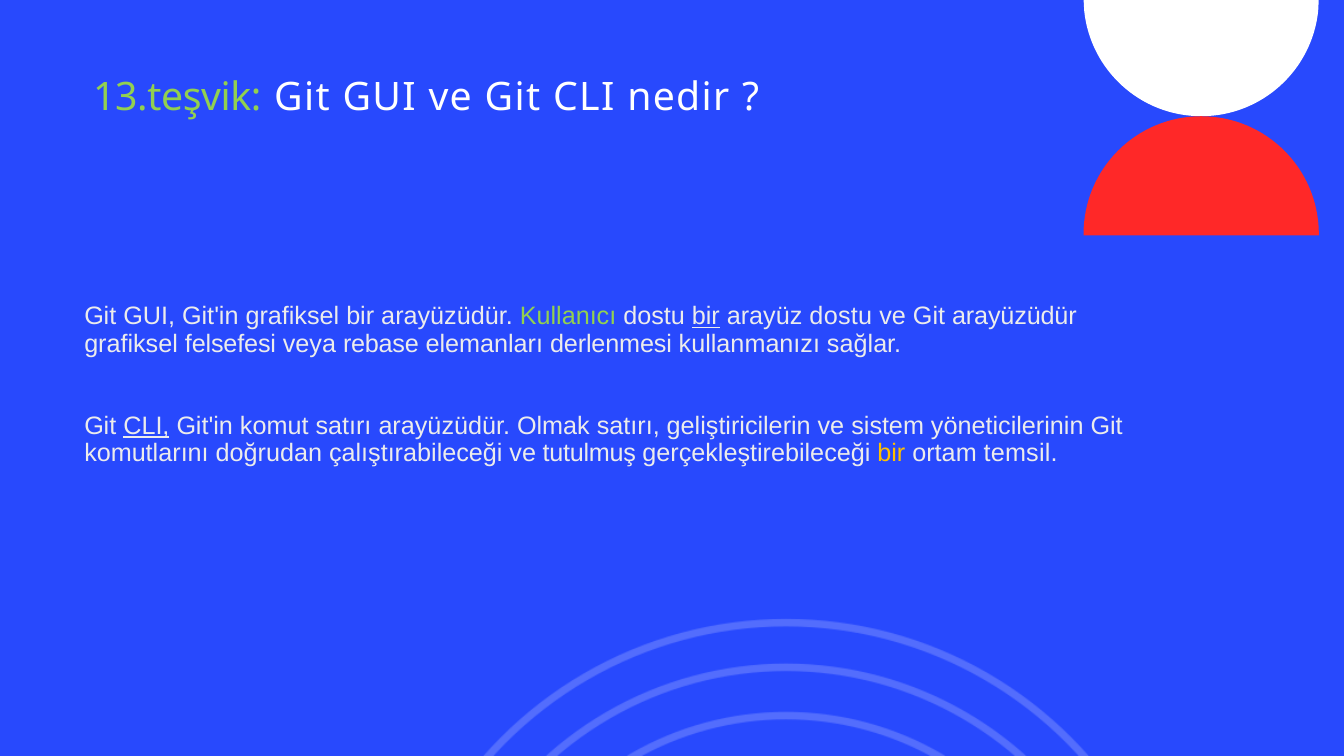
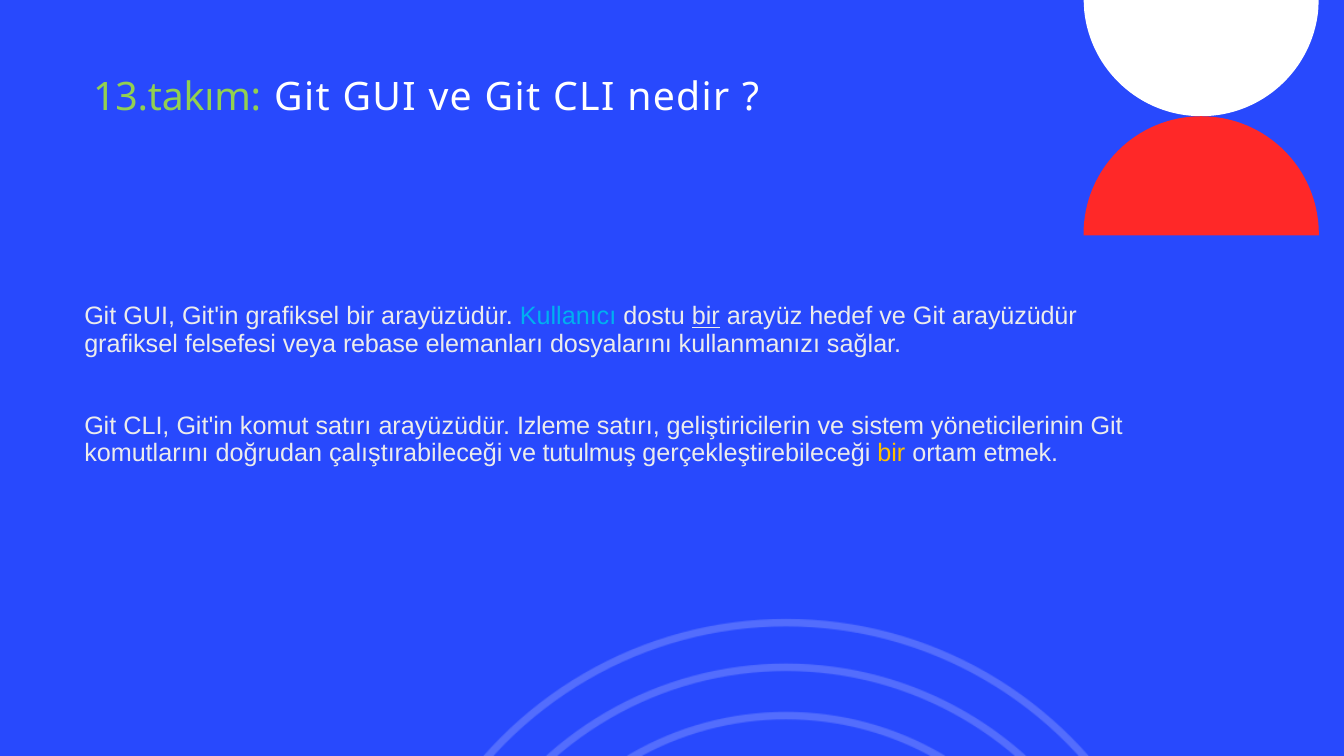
13.teşvik: 13.teşvik -> 13.takım (177, 97)
Kullanıcı colour: light green -> light blue (568, 317)
arayüz dostu: dostu -> hedef (841, 317)
derlenmesi: derlenmesi -> dosyalarını (611, 344)
CLI underline: present -> none (146, 426)
Olmak: Olmak -> Izleme (554, 426)
temsil: temsil -> etmek (1021, 454)
